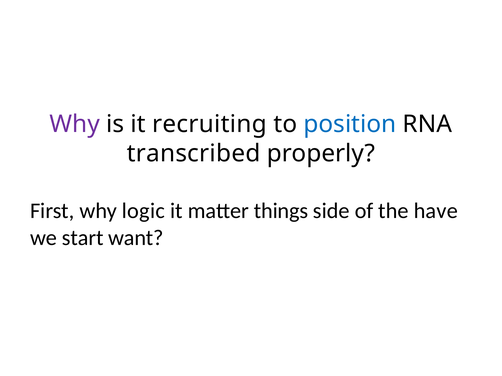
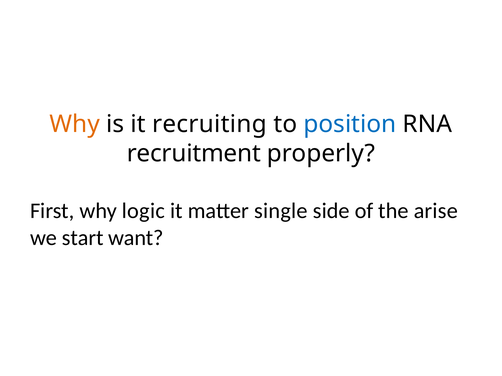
Why colour: purple -> orange (75, 124)
transcribed: transcribed -> recruitment (194, 154)
things: things -> single (281, 211)
have: have -> arise (436, 211)
